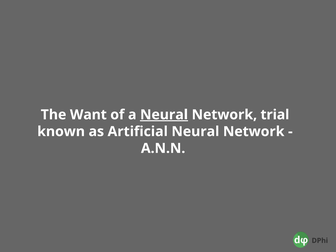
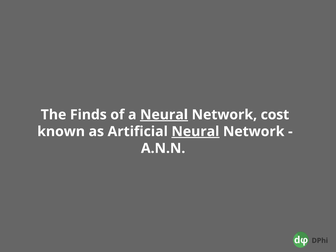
Want: Want -> Finds (88, 115)
trial: trial -> cost (275, 115)
Neural underline: none -> present (195, 132)
